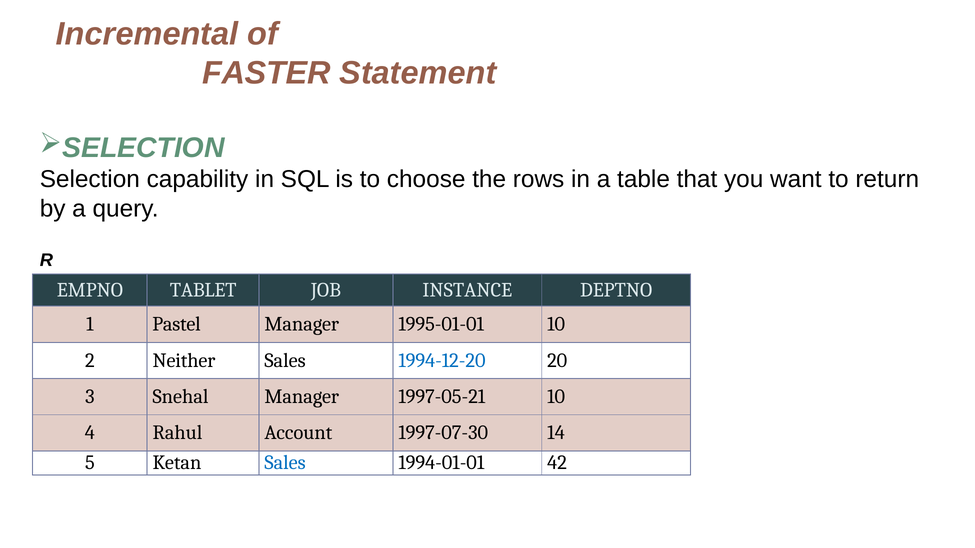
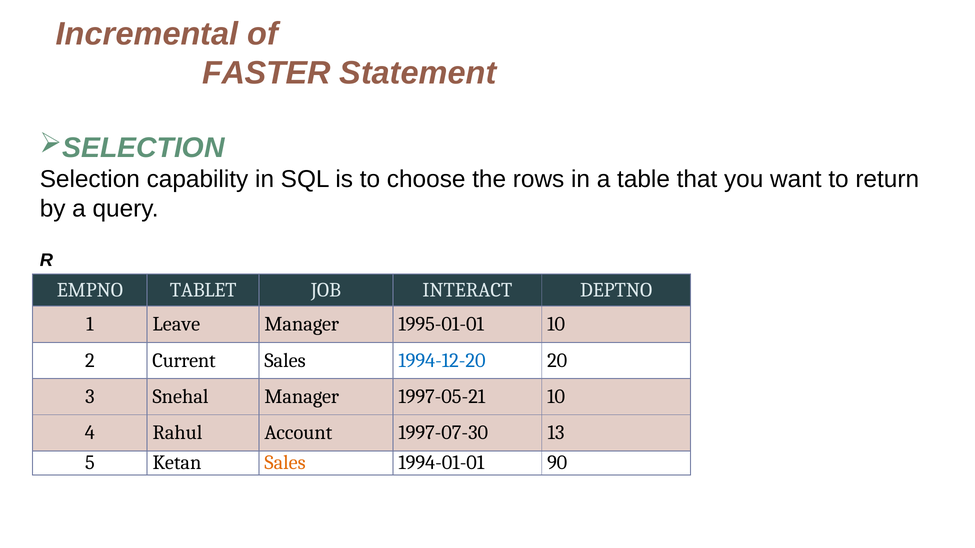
INSTANCE: INSTANCE -> INTERACT (467, 290)
Pastel: Pastel -> Leave (176, 324)
Neither: Neither -> Current (184, 361)
14: 14 -> 13 (556, 433)
Sales colour: blue -> orange (285, 463)
42: 42 -> 90 (557, 463)
